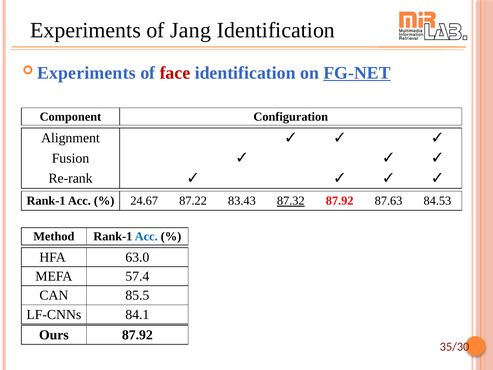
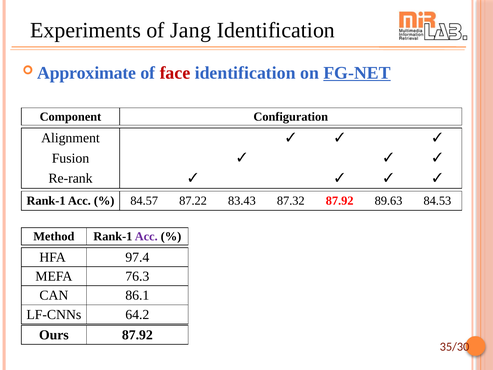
Experiments: Experiments -> Approximate (87, 73)
24.67: 24.67 -> 84.57 (144, 201)
87.32 underline: present -> none (291, 201)
87.63: 87.63 -> 89.63 (389, 201)
Acc colour: blue -> purple (146, 236)
63.0: 63.0 -> 97.4 (137, 257)
57.4: 57.4 -> 76.3 (137, 276)
85.5: 85.5 -> 86.1 (137, 295)
84.1: 84.1 -> 64.2 (137, 314)
